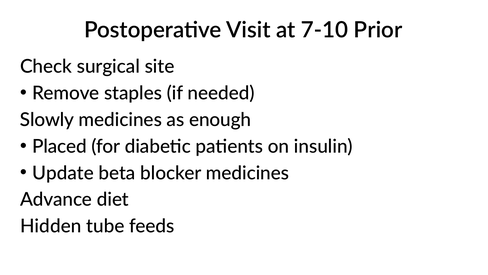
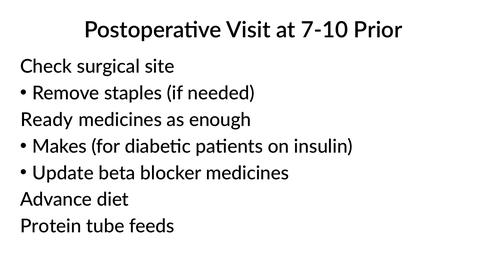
Slowly: Slowly -> Ready (47, 120)
Placed: Placed -> Makes (60, 146)
Hidden: Hidden -> Protein (51, 226)
